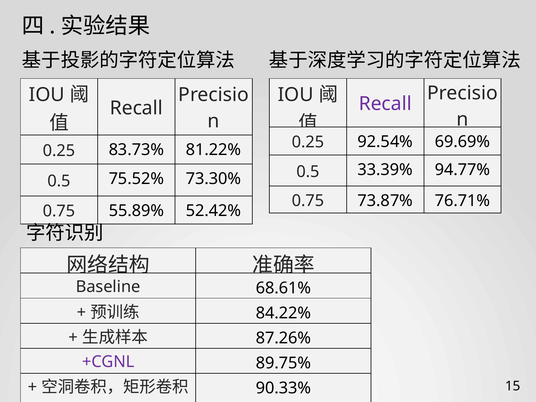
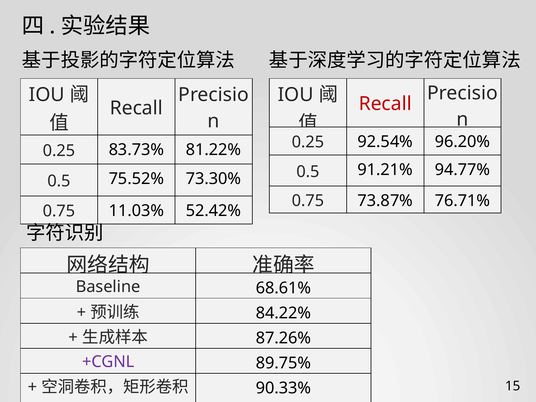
Recall colour: purple -> red (385, 104)
69.69%: 69.69% -> 96.20% (463, 142)
33.39%: 33.39% -> 91.21% (385, 170)
55.89%: 55.89% -> 11.03% (136, 211)
